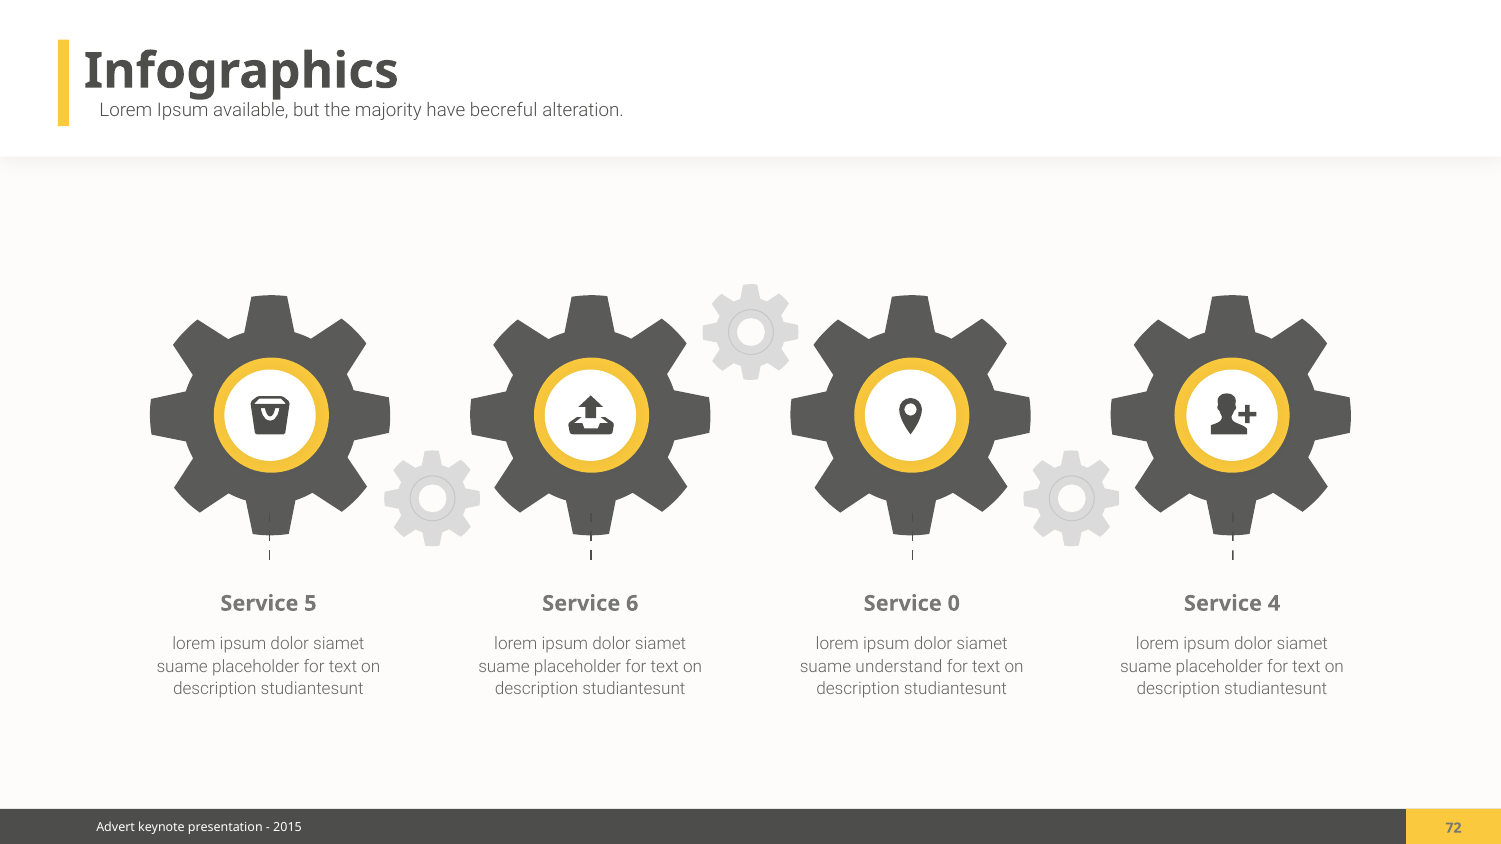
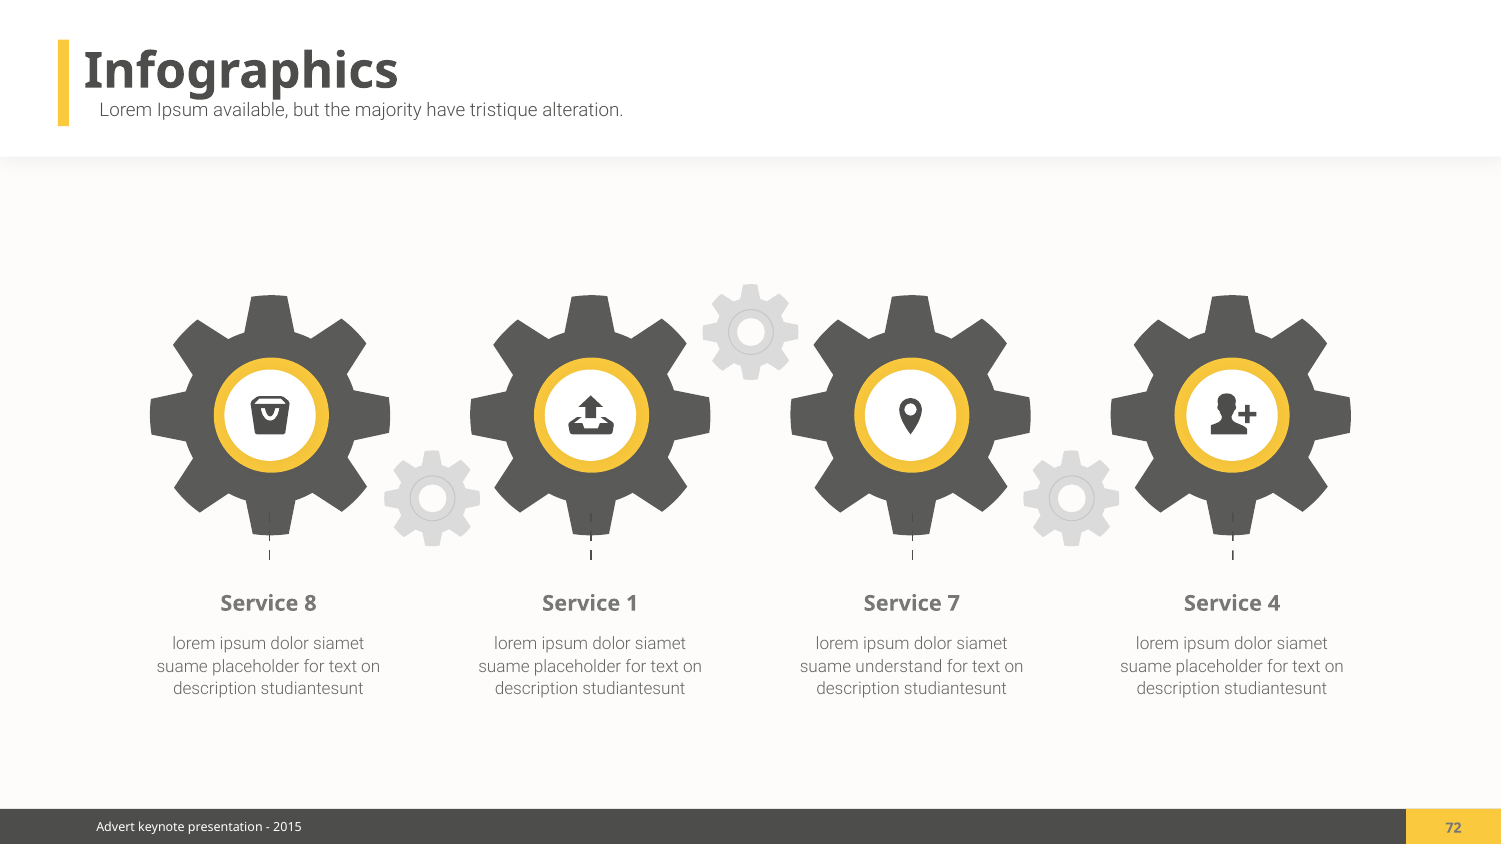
becreful: becreful -> tristique (504, 111)
5: 5 -> 8 (310, 604)
6: 6 -> 1 (632, 604)
0: 0 -> 7 (954, 604)
